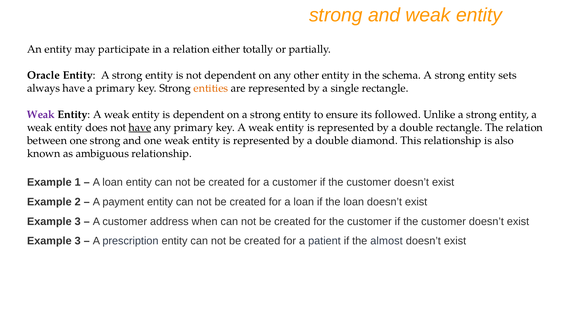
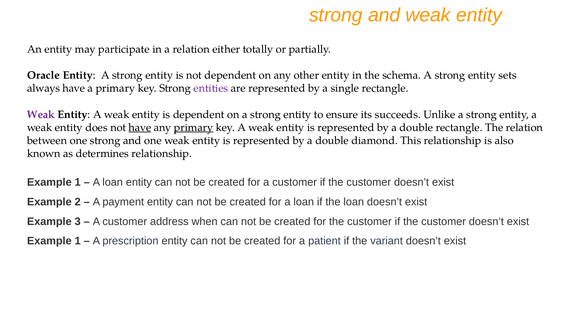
entities colour: orange -> purple (211, 88)
followed: followed -> succeeds (398, 114)
primary underline: none -> present (194, 127)
ambiguous: ambiguous -> determines (102, 153)
3: 3 -> 1 (78, 241)
almost: almost -> variant (387, 241)
